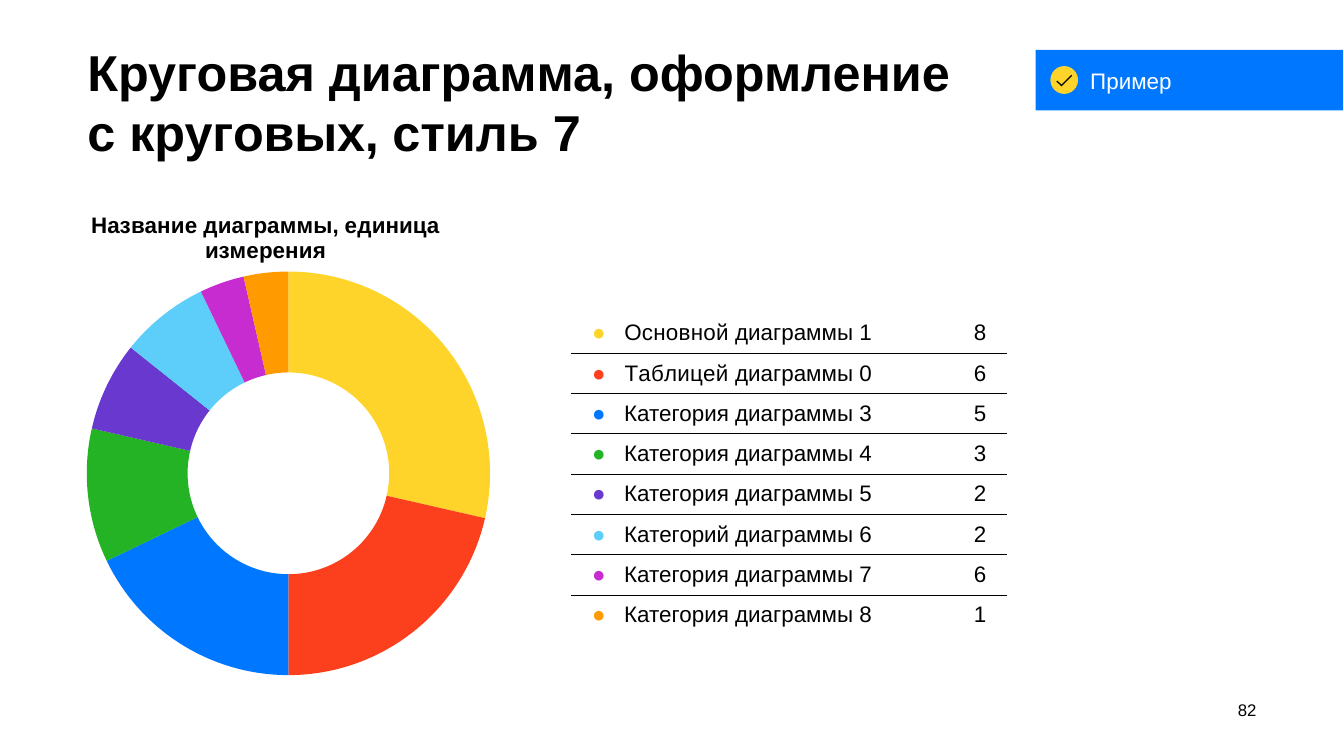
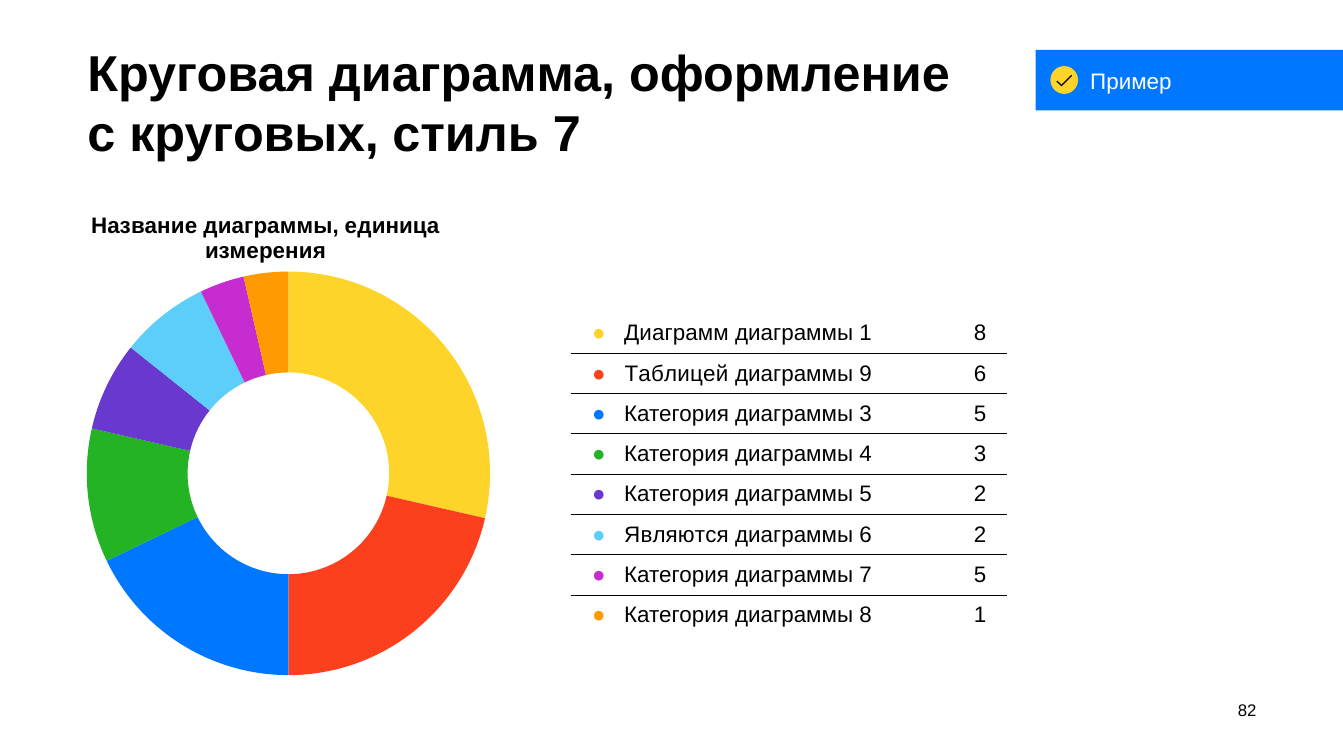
Основной: Основной -> Диаграмм (676, 333)
0: 0 -> 9 (866, 373)
Категорий: Категорий -> Являются (676, 534)
7 6: 6 -> 5 (980, 575)
